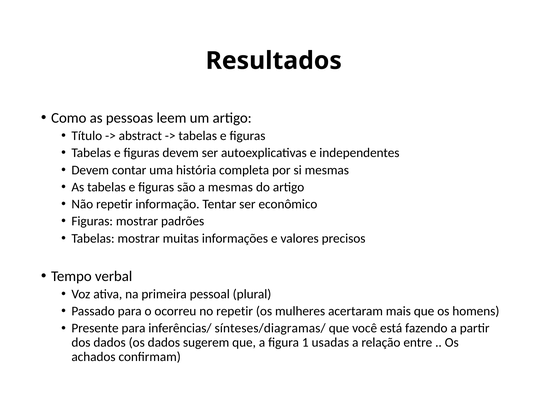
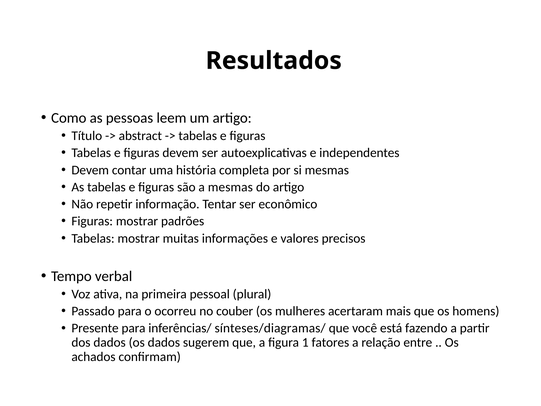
no repetir: repetir -> couber (235, 311)
usadas: usadas -> fatores (330, 342)
